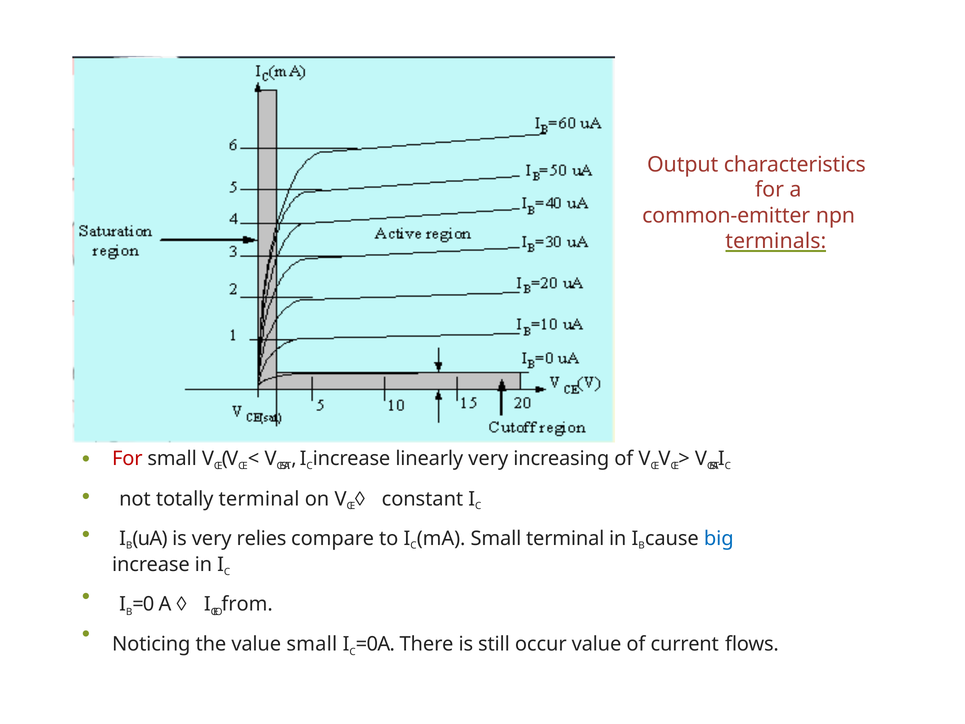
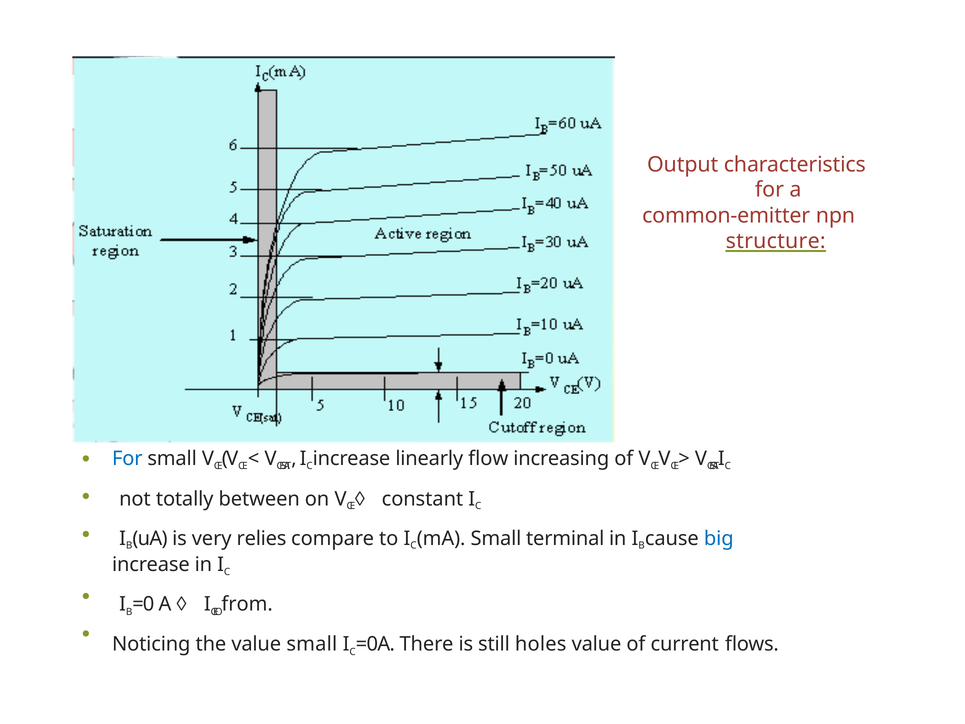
terminals: terminals -> structure (776, 241)
For colour: red -> blue (127, 459)
linearly very: very -> flow (488, 459)
totally terminal: terminal -> between (259, 499)
occur: occur -> holes (541, 644)
